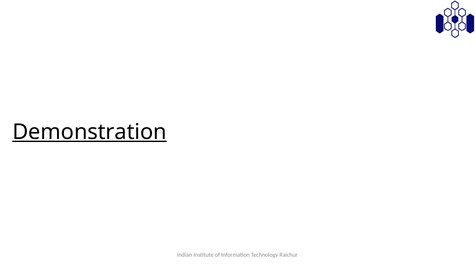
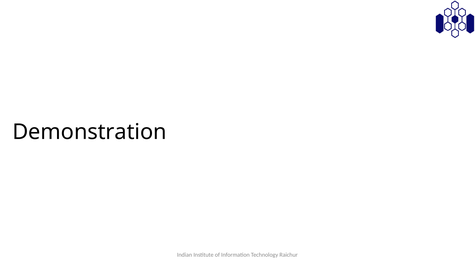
Demonstration underline: present -> none (90, 132)
